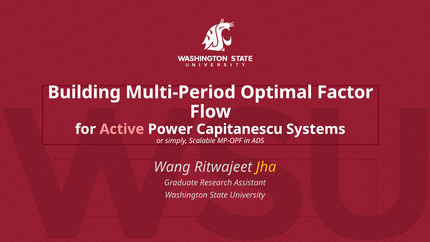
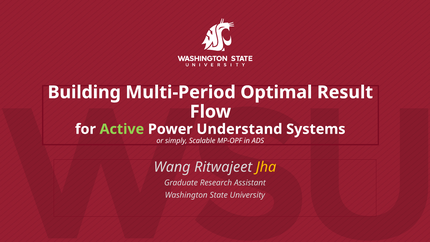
Factor: Factor -> Result (345, 92)
Active colour: pink -> light green (122, 129)
Capitanescu: Capitanescu -> Understand (239, 129)
